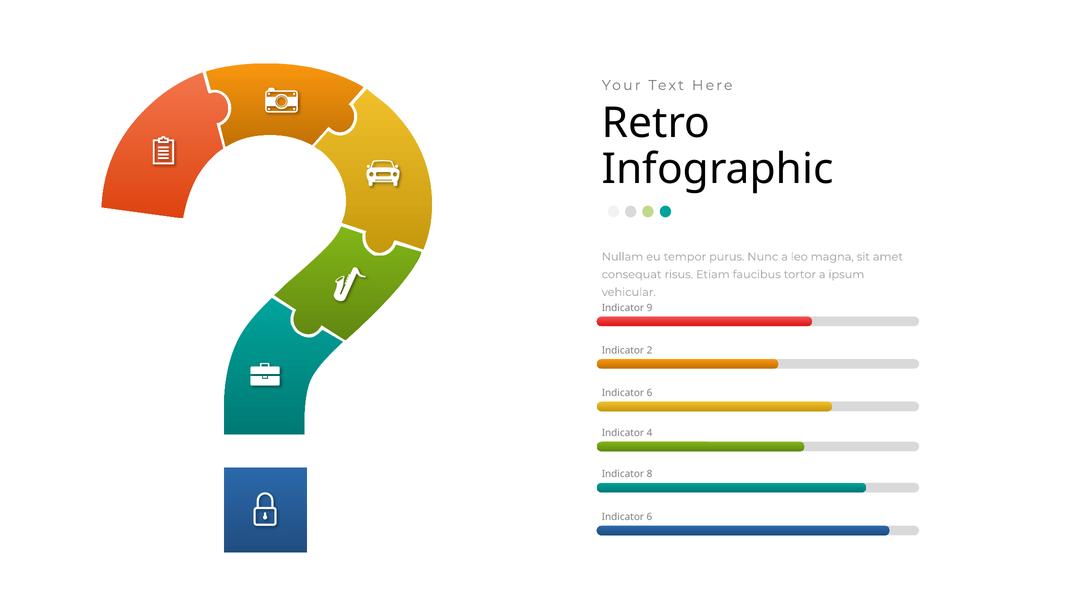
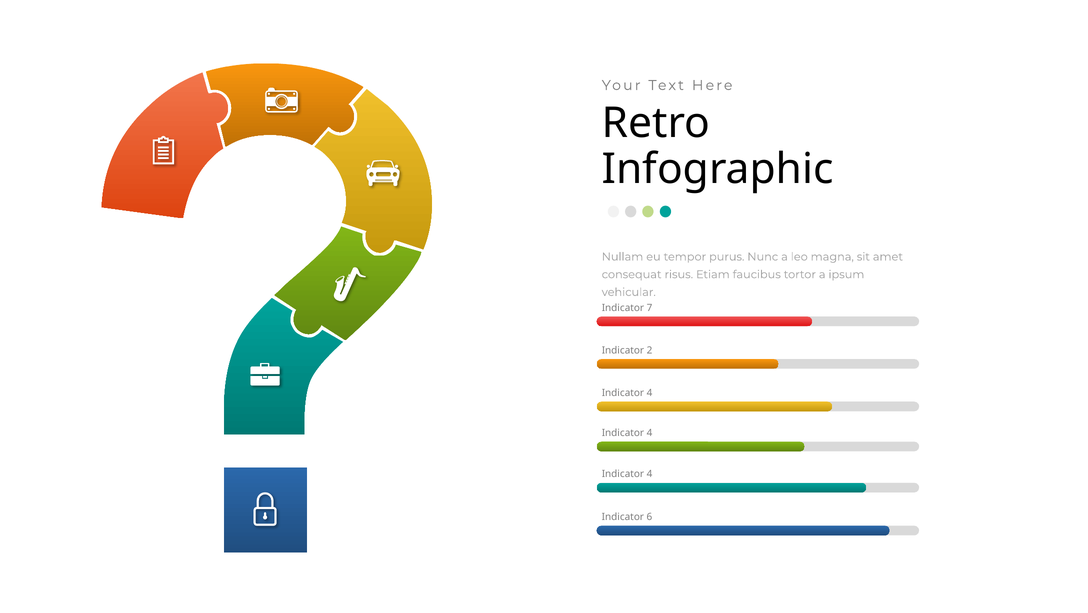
9: 9 -> 7 (649, 308)
6: 6 -> 4 (649, 393)
8: 8 -> 4 (649, 474)
